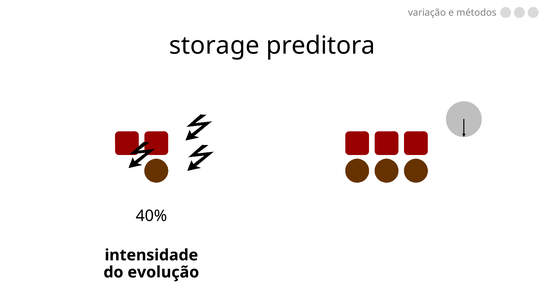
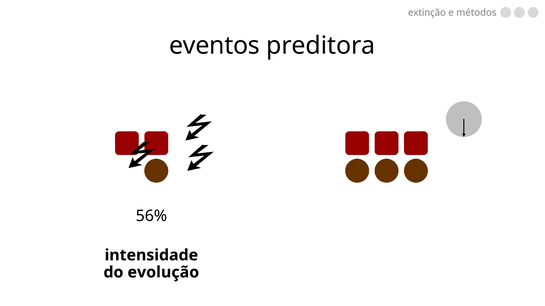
variação: variação -> extinção (427, 13)
storage: storage -> eventos (215, 46)
40%: 40% -> 56% (151, 216)
